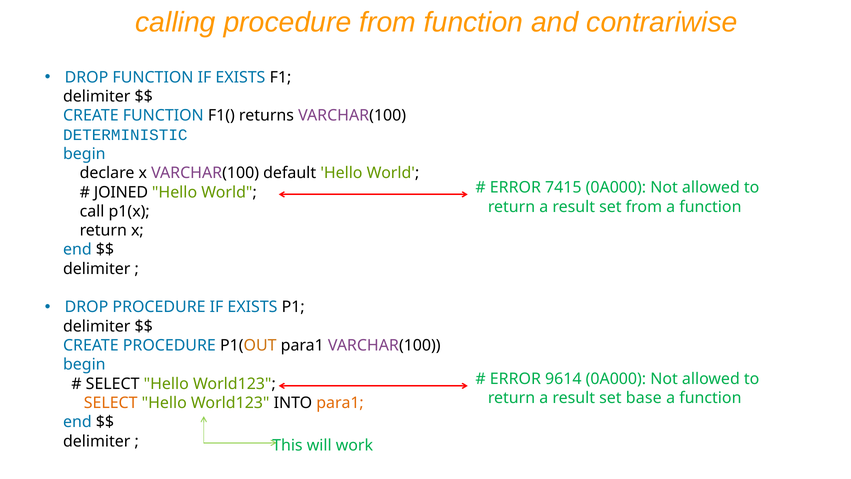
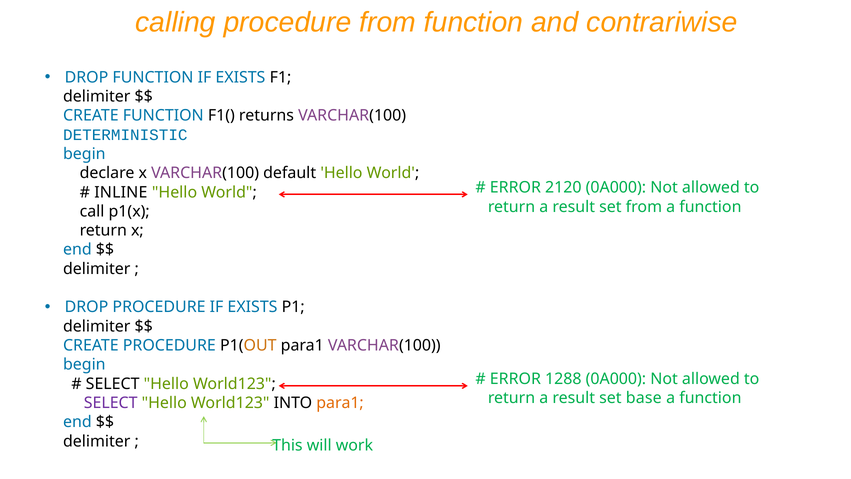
7415: 7415 -> 2120 (563, 187)
JOINED: JOINED -> INLINE (121, 192)
9614: 9614 -> 1288 (563, 379)
SELECT colour: orange -> purple (111, 403)
